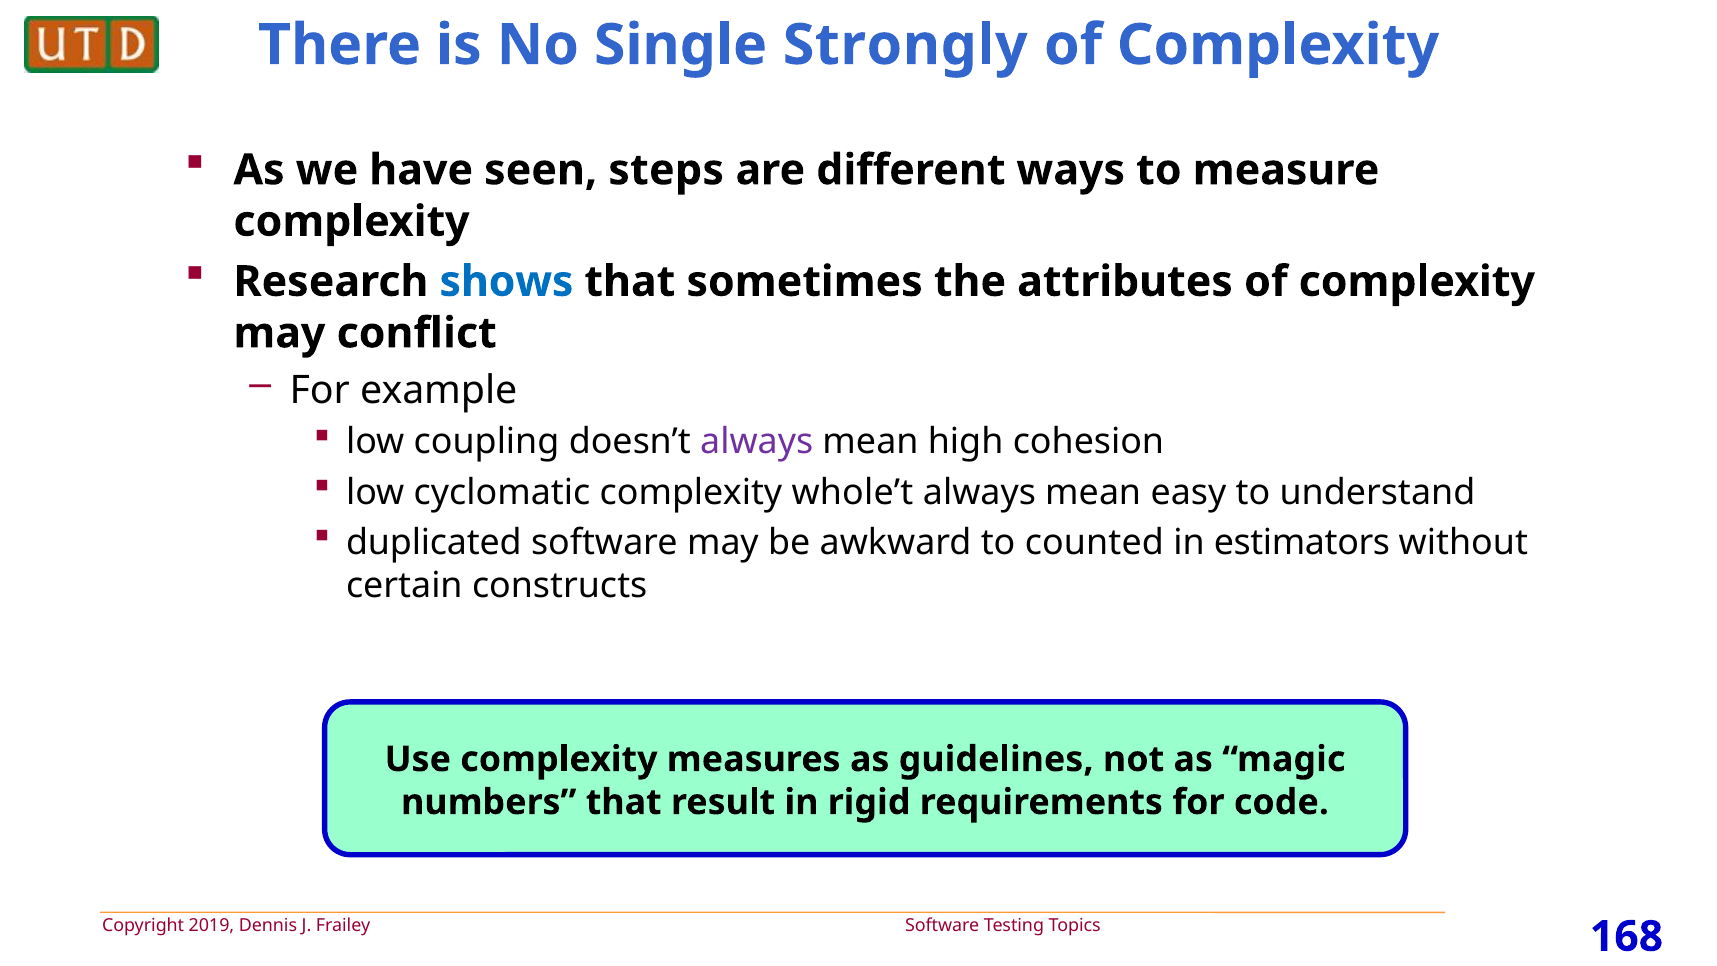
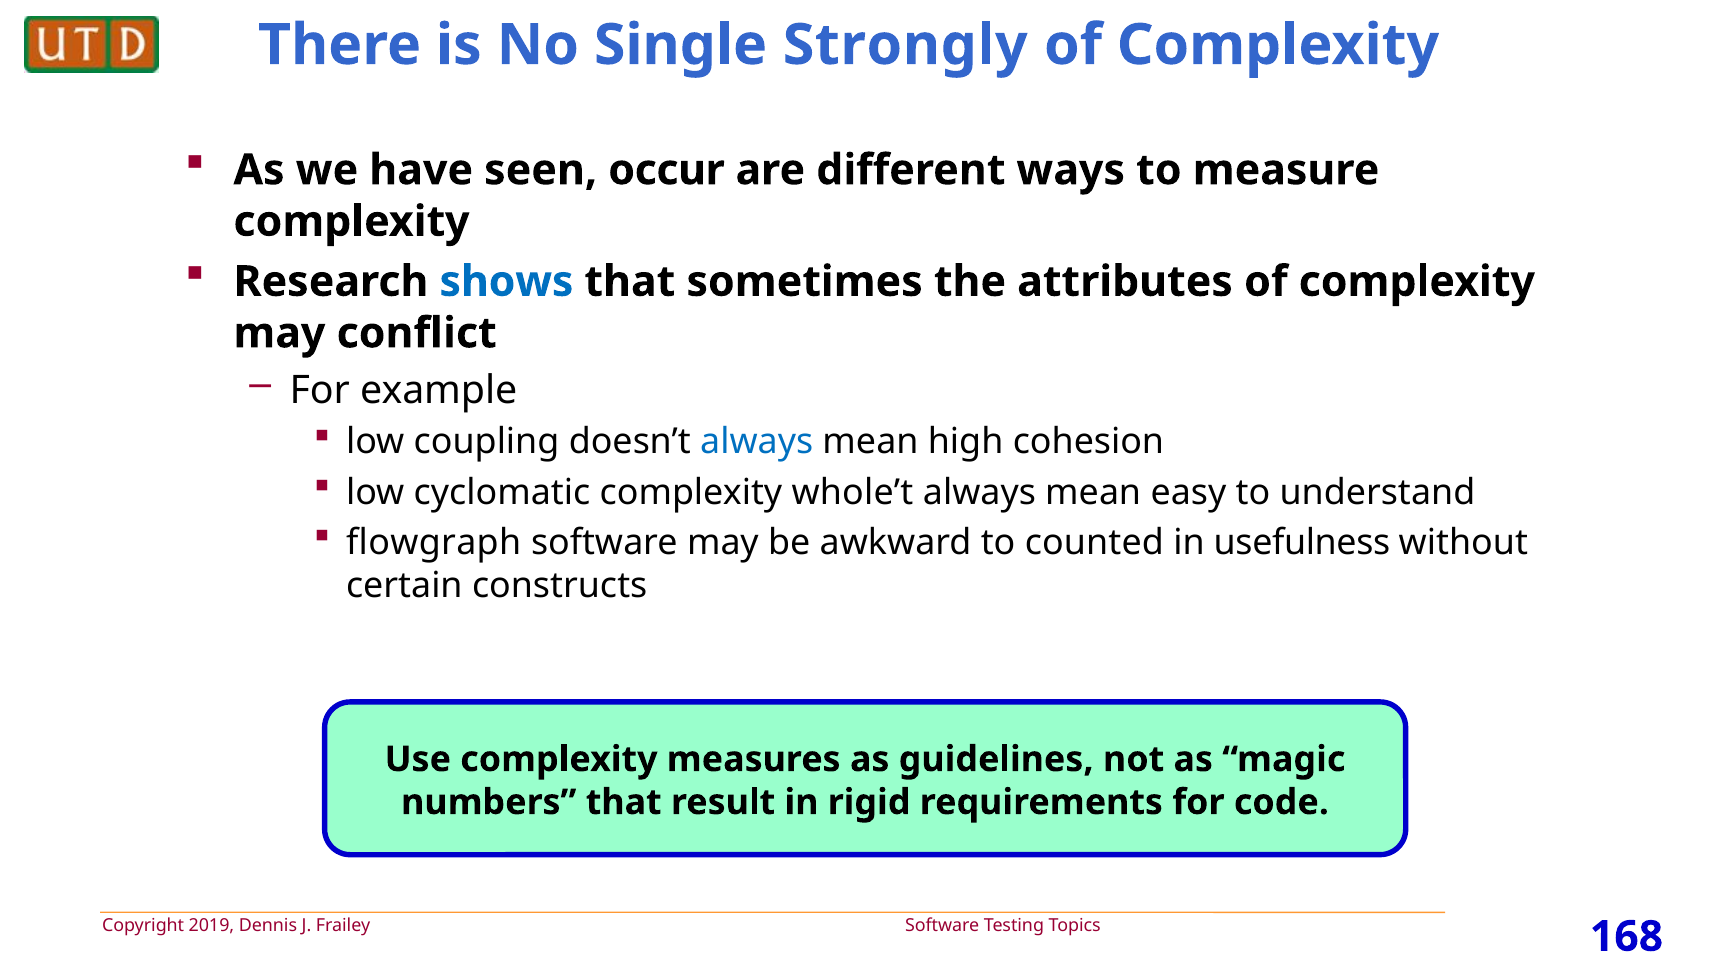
steps: steps -> occur (666, 170)
always colour: purple -> blue (757, 442)
duplicated: duplicated -> flowgraph (434, 542)
estimators: estimators -> usefulness (1302, 542)
